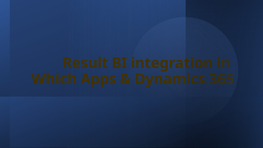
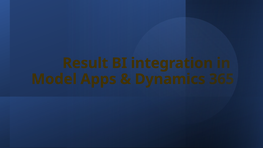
Which: Which -> Model (54, 79)
